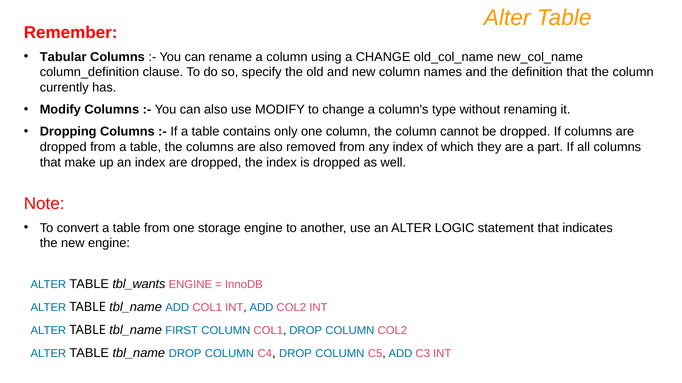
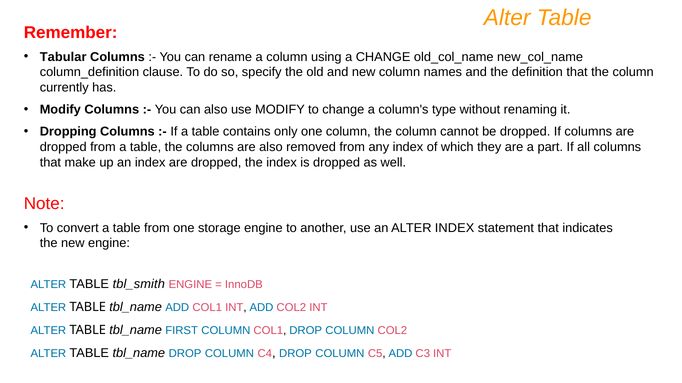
ALTER LOGIC: LOGIC -> INDEX (455, 228)
tbl_wants: tbl_wants -> tbl_smith (139, 284)
